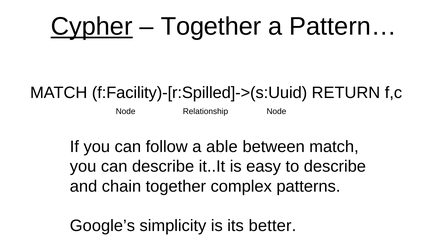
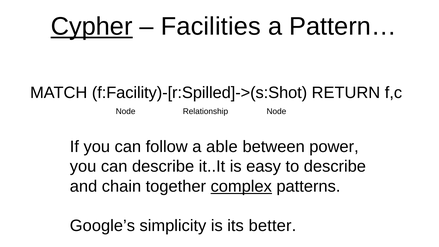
Together: Together -> Facilities (211, 27)
f:Facility)-[r:Spilled]->(s:Uuid: f:Facility)-[r:Spilled]->(s:Uuid -> f:Facility)-[r:Spilled]->(s:Shot (200, 93)
between match: match -> power (334, 147)
complex underline: none -> present (241, 186)
